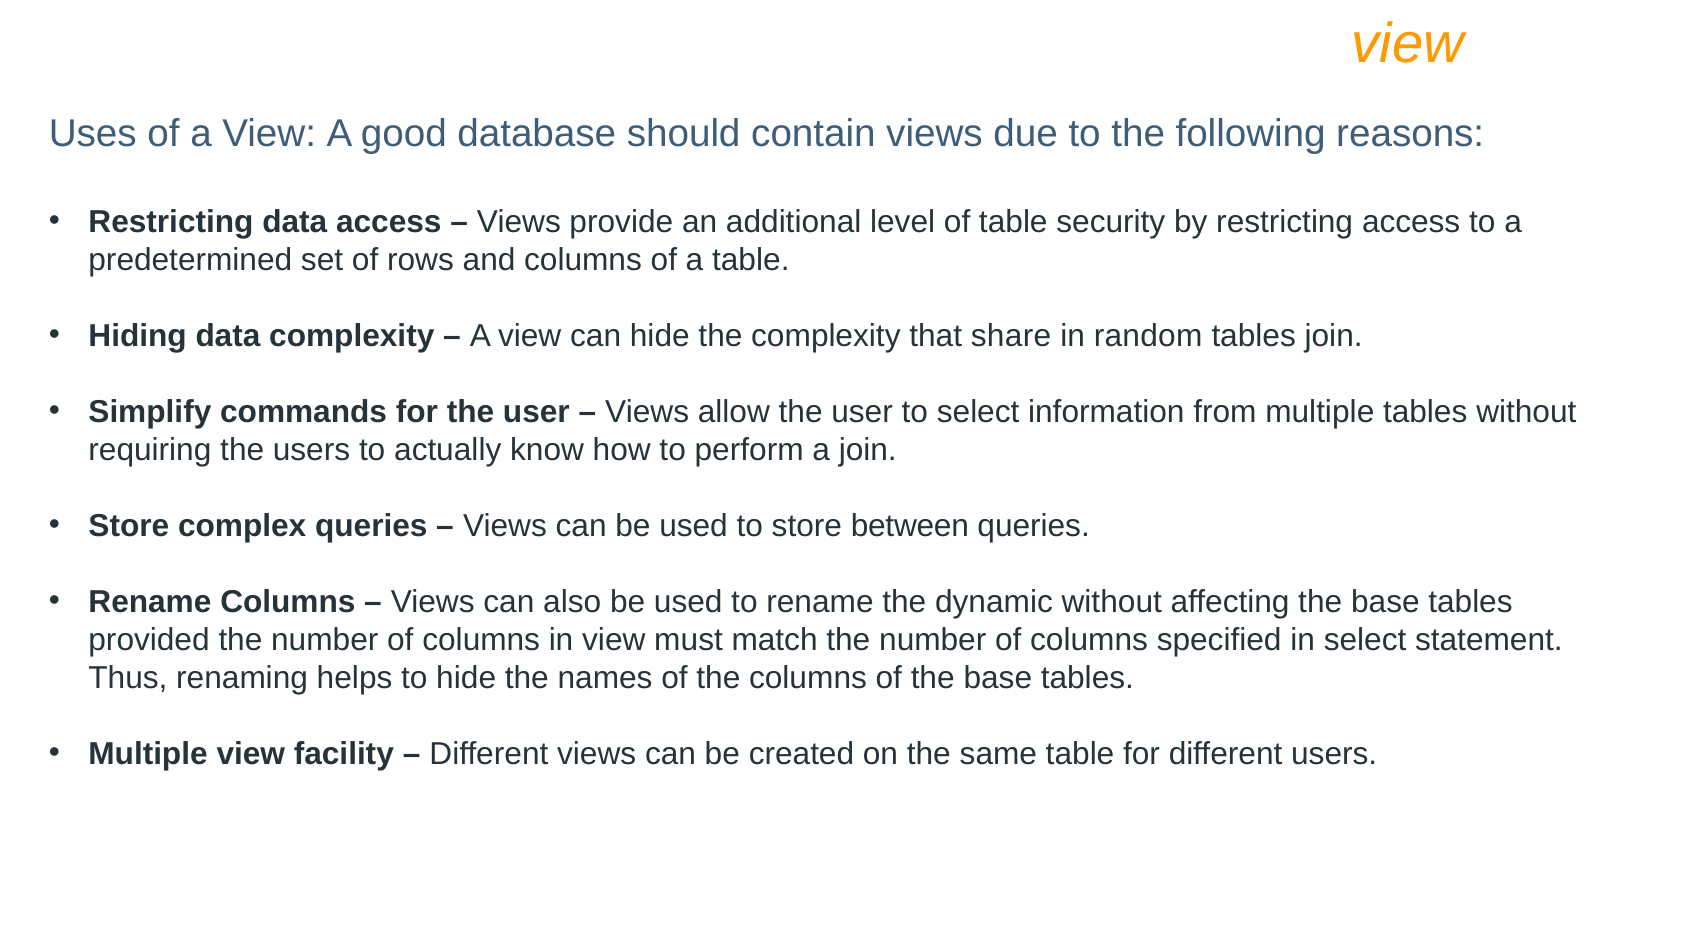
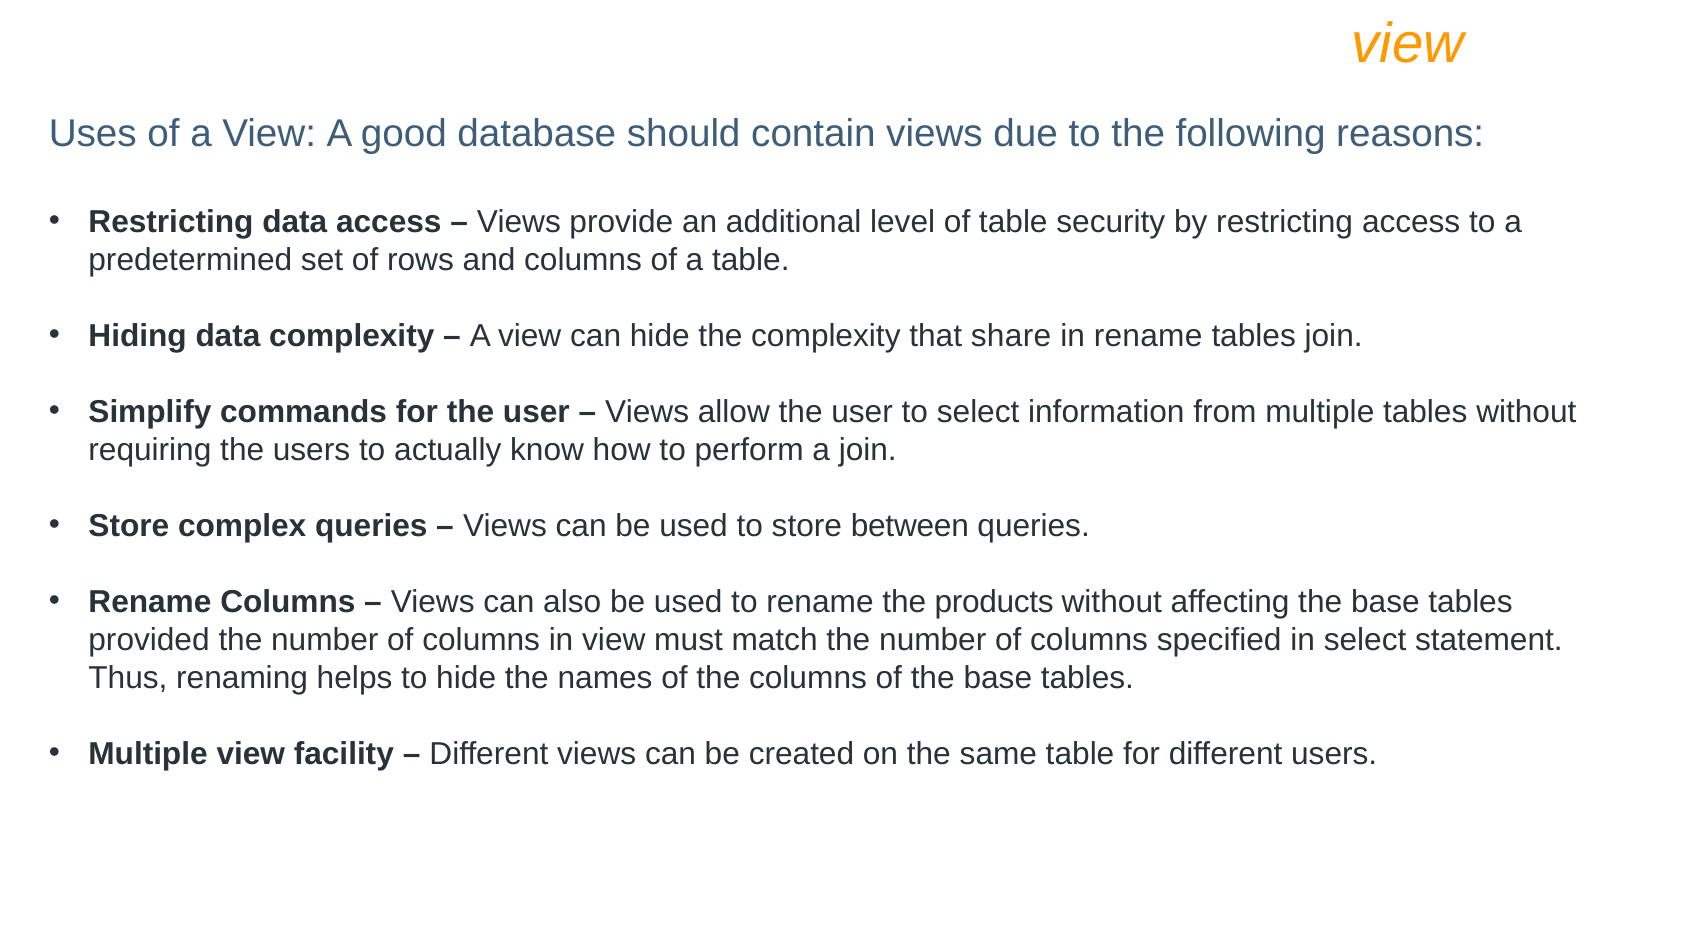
in random: random -> rename (1148, 336)
dynamic: dynamic -> products (994, 601)
